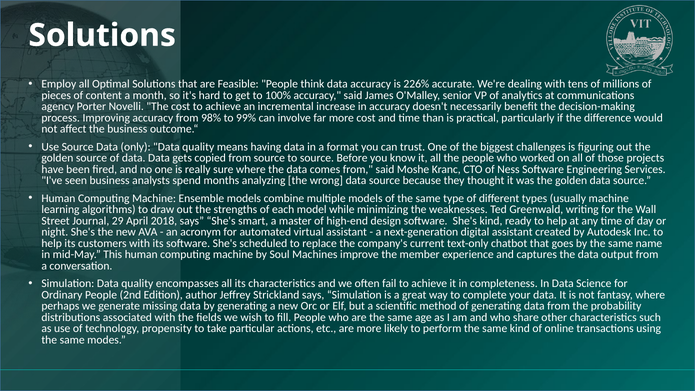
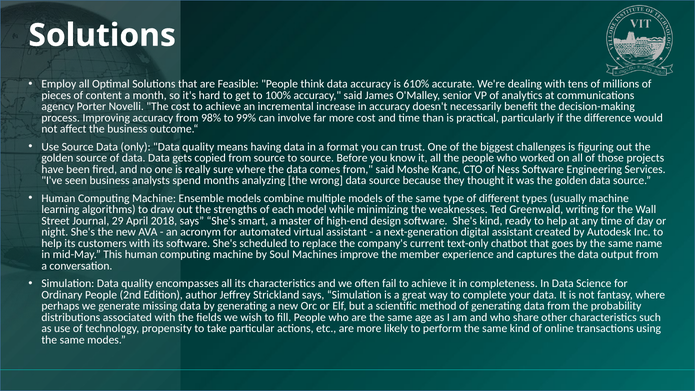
226%: 226% -> 610% (416, 84)
